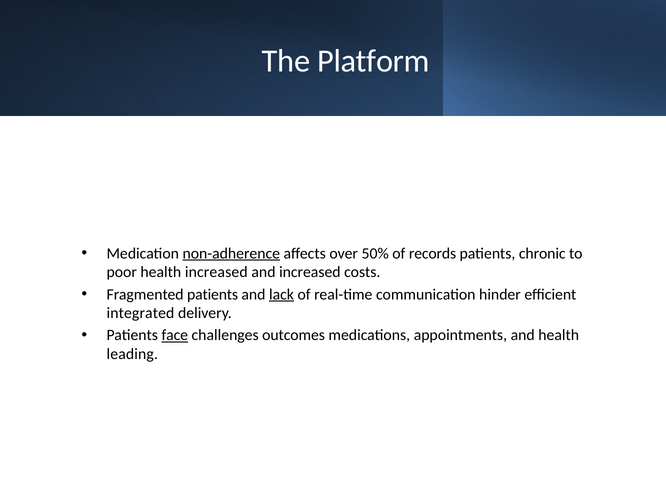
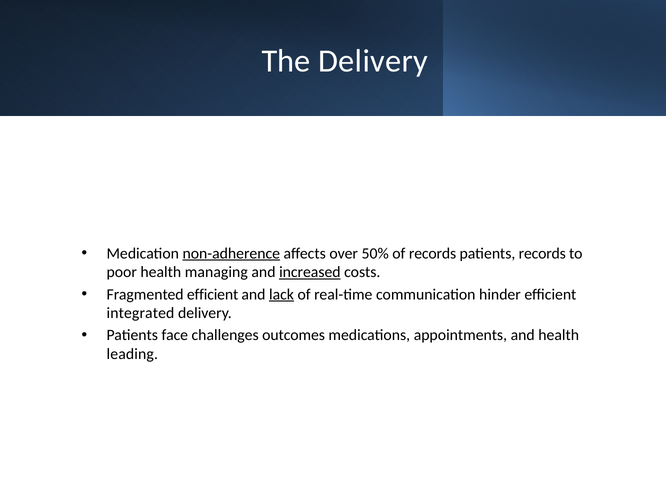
The Platform: Platform -> Delivery (373, 61)
patients chronic: chronic -> records (542, 254)
health increased: increased -> managing (216, 273)
increased underline: none -> present (310, 273)
Fragmented patients: patients -> efficient (213, 295)
face underline: present -> none (175, 336)
